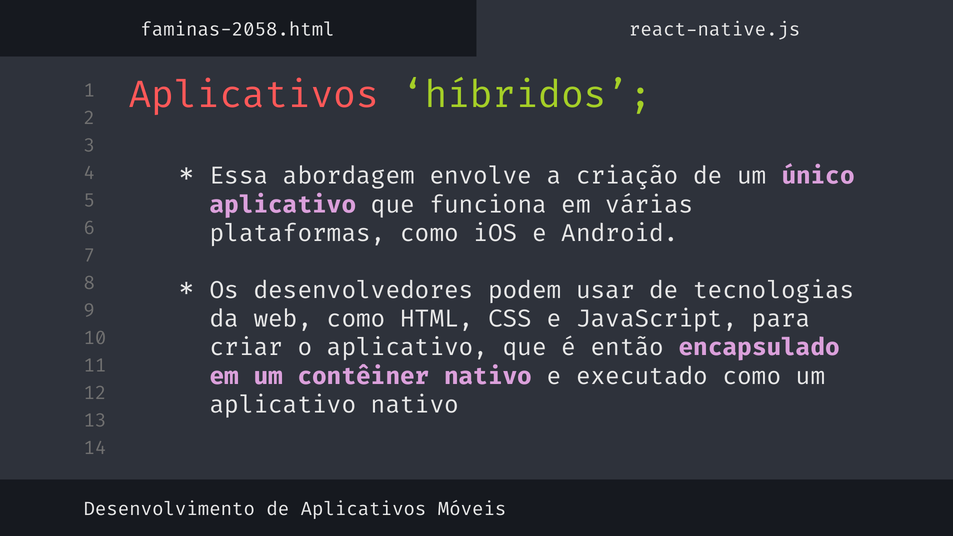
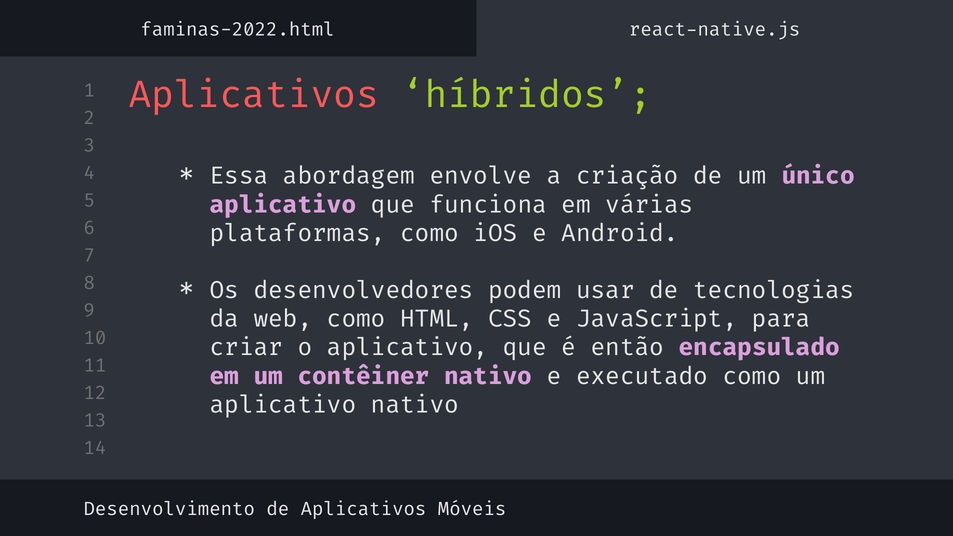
faminas-2058.html: faminas-2058.html -> faminas-2022.html (238, 29)
